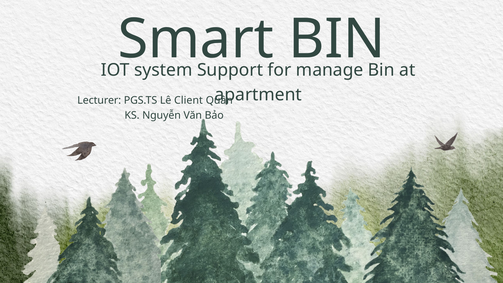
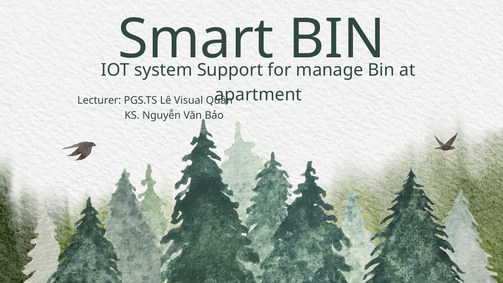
Client: Client -> Visual (189, 101)
